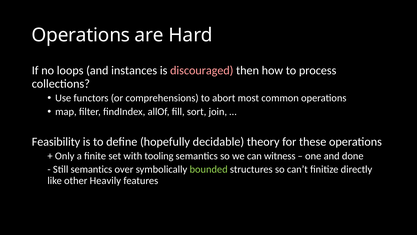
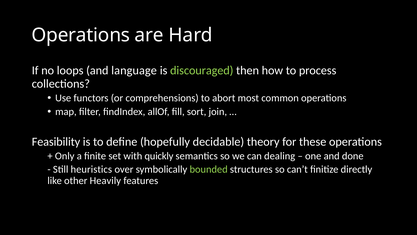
instances: instances -> language (134, 71)
discouraged colour: pink -> light green (202, 71)
tooling: tooling -> quickly (159, 156)
witness: witness -> dealing (280, 156)
Still semantics: semantics -> heuristics (91, 169)
